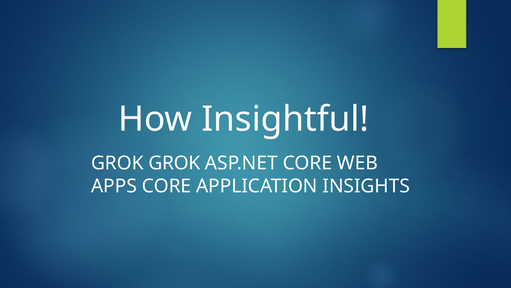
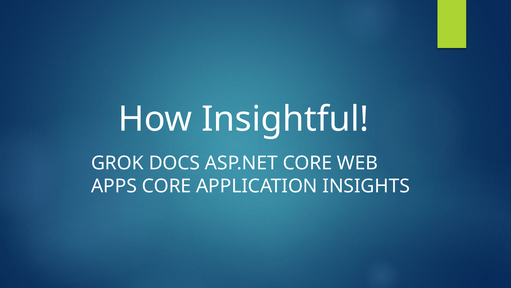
GROK GROK: GROK -> DOCS (174, 163)
